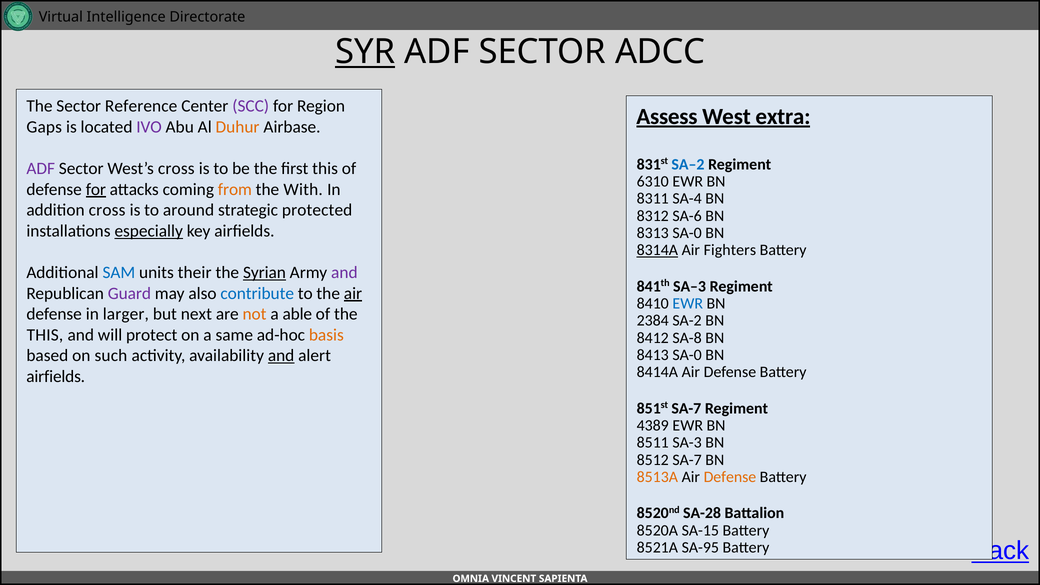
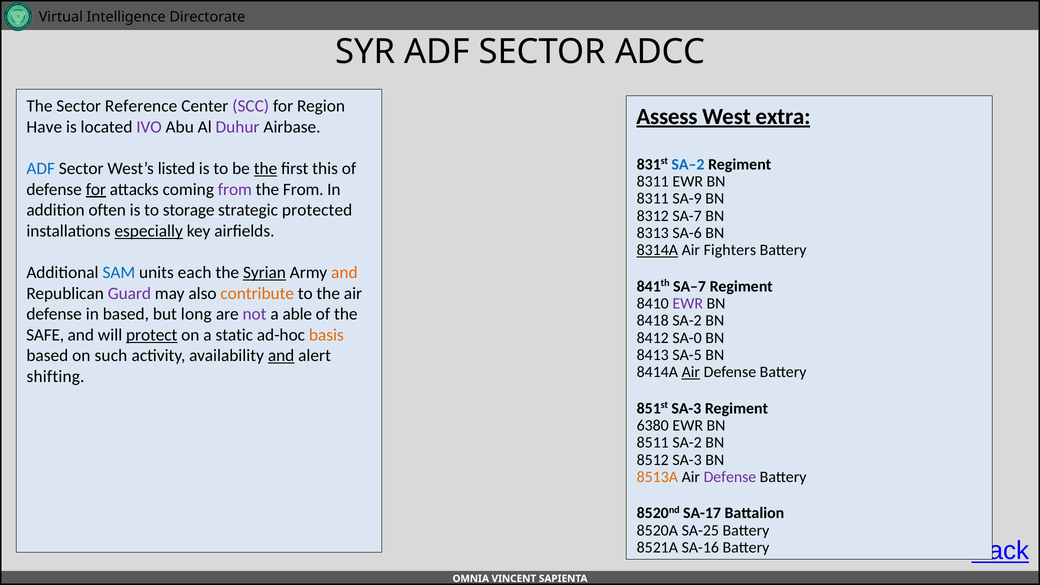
SYR underline: present -> none (365, 52)
Gaps: Gaps -> Have (44, 127)
Duhur colour: orange -> purple (238, 127)
ADF colour: purple -> blue (41, 169)
West’s cross: cross -> listed (176, 169)
the underline: none -> present (266, 169)
6310: 6310 -> 8311 (653, 182)
from colour: orange -> purple (235, 189)
the With: With -> From (303, 189)
SA-4: SA-4 -> SA-9 (687, 199)
addition cross: cross -> often (107, 210)
around: around -> storage (189, 210)
SA-6: SA-6 -> SA-7 (687, 216)
8313 SA-0: SA-0 -> SA-6 (687, 233)
their: their -> each (195, 273)
and colour: purple -> orange (344, 273)
SA–3: SA–3 -> SA–7 (690, 286)
contribute colour: blue -> orange (257, 293)
air underline: present -> none (353, 293)
EWR colour: blue -> purple (688, 304)
in larger: larger -> based (126, 314)
next: next -> long (196, 314)
not colour: orange -> purple (255, 314)
2384: 2384 -> 8418 (653, 321)
THIS: THIS -> SAFE (45, 335)
protect underline: none -> present (152, 335)
same: same -> static (234, 335)
SA-8: SA-8 -> SA-0 (687, 338)
8413 SA-0: SA-0 -> SA-5 (687, 355)
Air underline: none -> present (691, 372)
airfields: airfields -> shifting (56, 377)
851st SA-7: SA-7 -> SA-3 (686, 408)
4389: 4389 -> 6380 (653, 426)
8511 SA-3: SA-3 -> SA-2 (687, 443)
8512 SA-7: SA-7 -> SA-3 (687, 460)
Defense colour: orange -> purple (730, 477)
SA-28: SA-28 -> SA-17 (702, 513)
SA-15: SA-15 -> SA-25 (700, 530)
SA-95: SA-95 -> SA-16 (700, 548)
